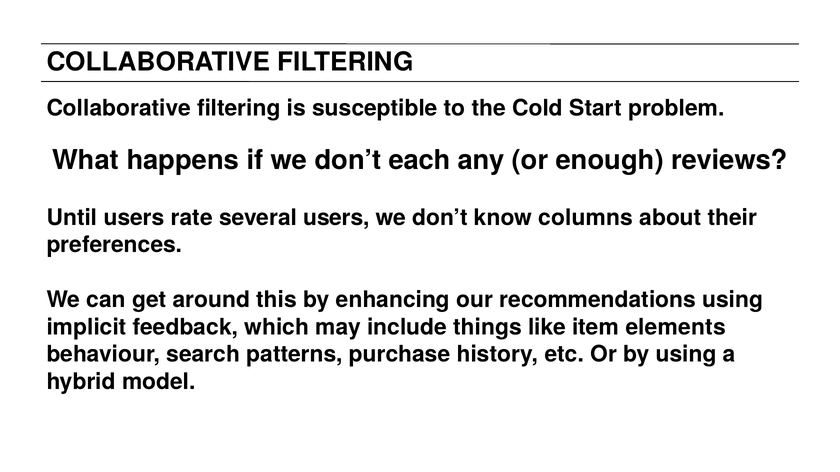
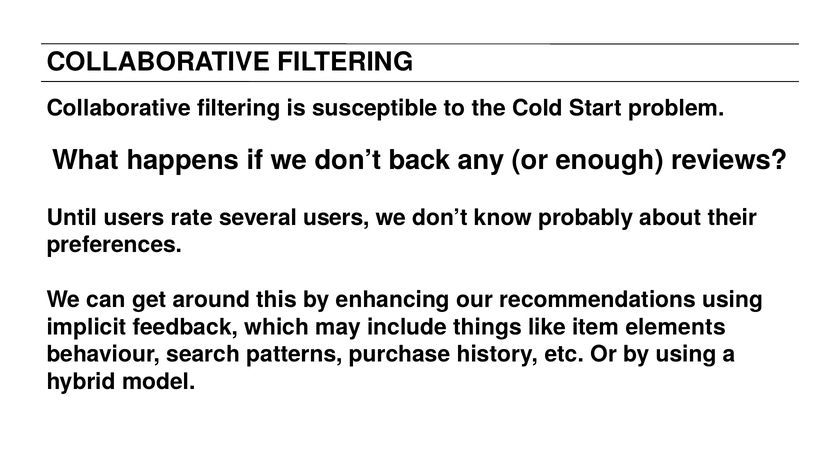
each: each -> back (419, 160)
columns: columns -> probably (586, 217)
